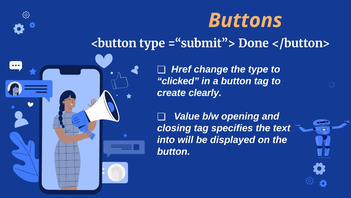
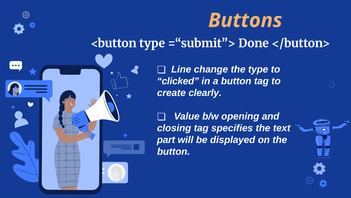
Href: Href -> Line (181, 69)
into: into -> part (166, 139)
